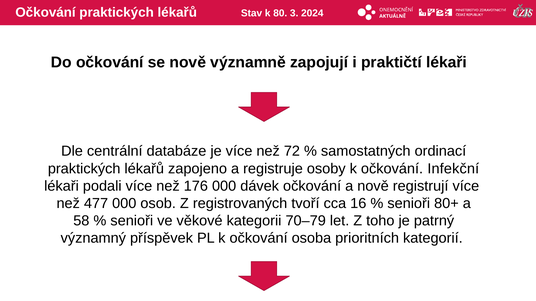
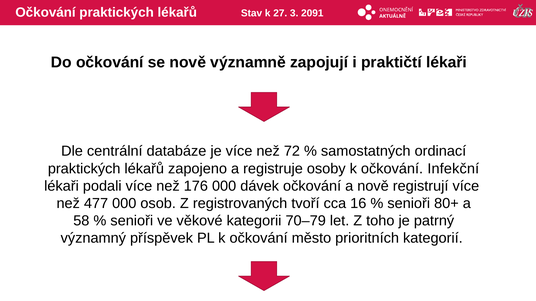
80: 80 -> 27 (280, 13)
2024: 2024 -> 2091 (312, 13)
osoba: osoba -> město (311, 238)
